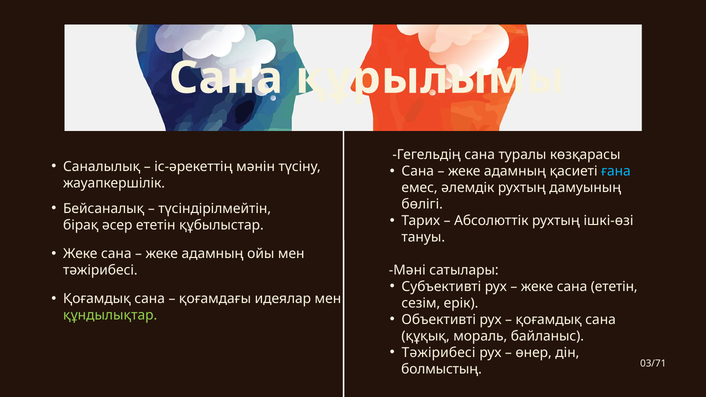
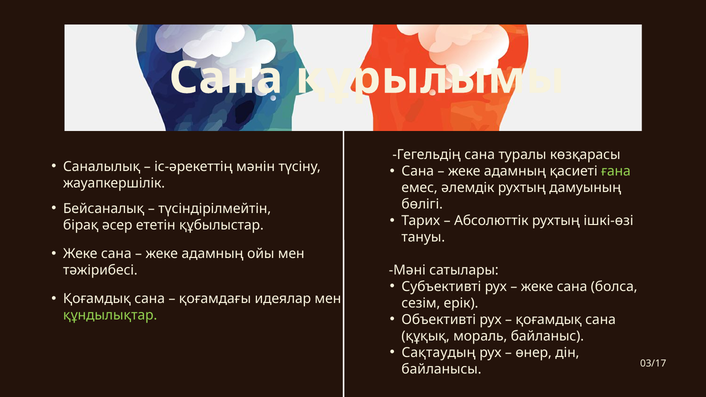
ғана colour: light blue -> light green (616, 171)
сана ететін: ететін -> болса (614, 287)
Тәжірибесі: Тәжірибесі -> Сақтаудың (439, 353)
03/71: 03/71 -> 03/17 (653, 364)
болмыстың: болмыстың -> байланысы (441, 369)
